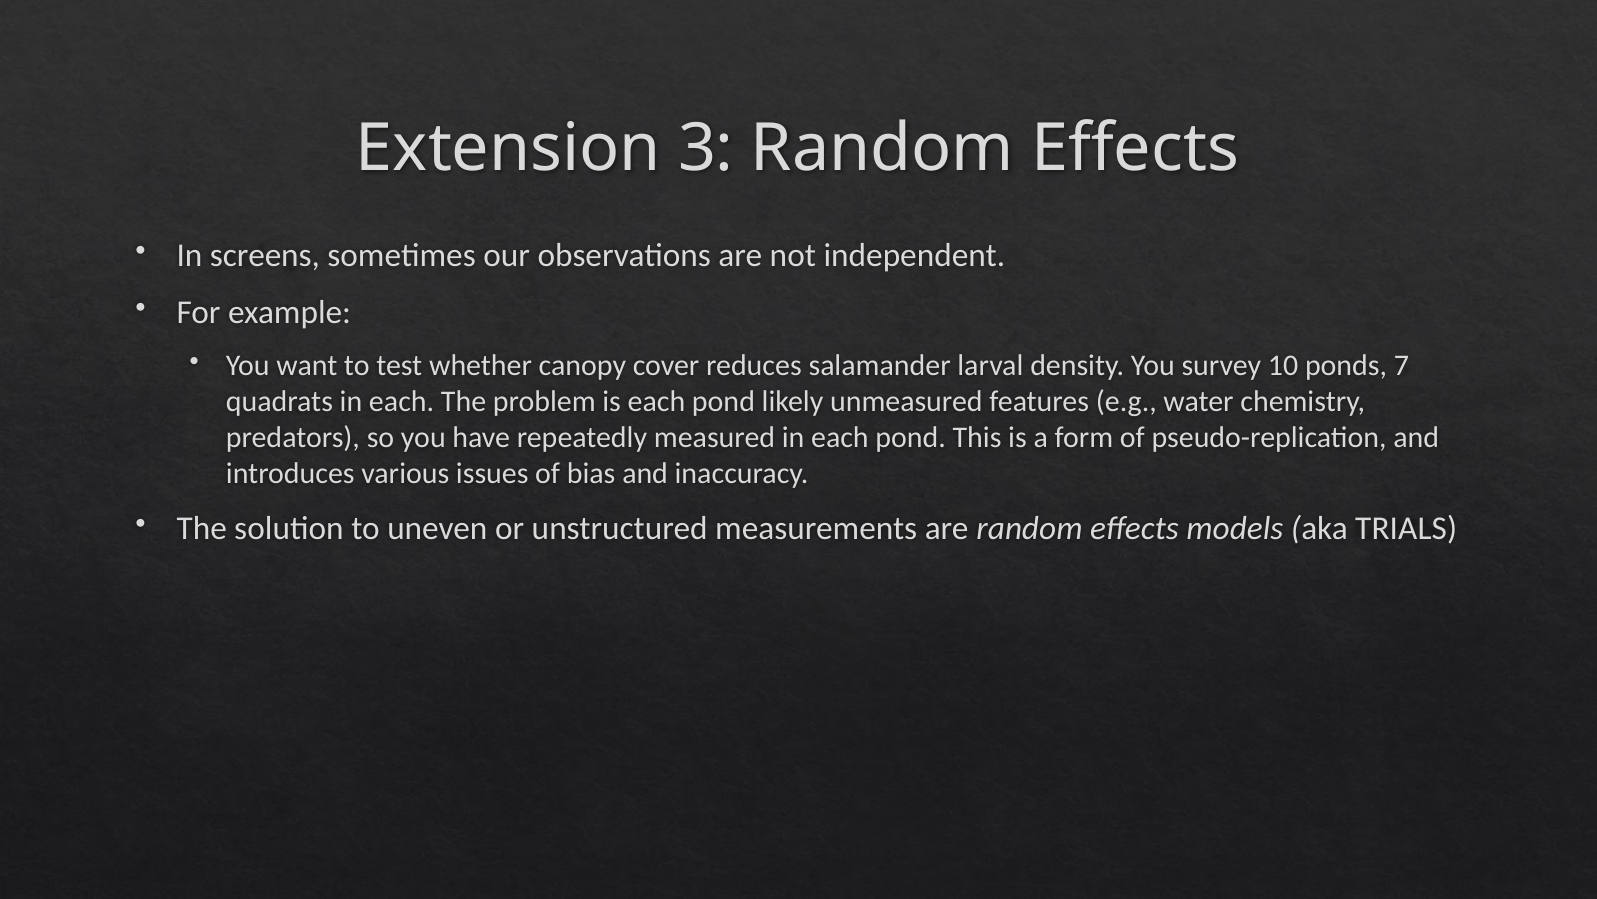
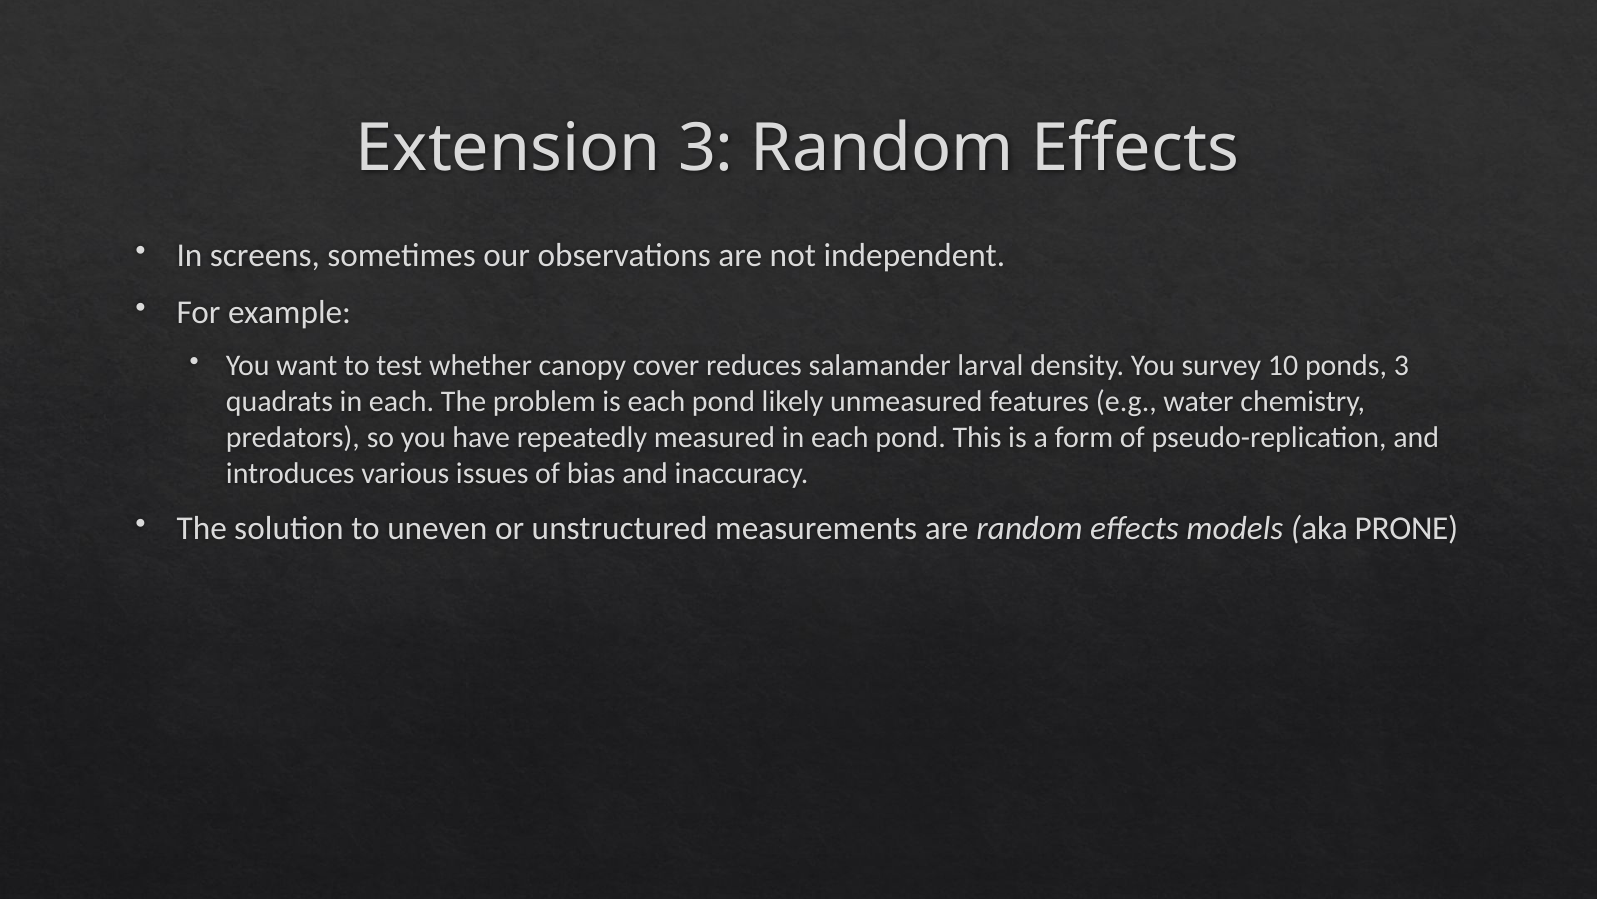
ponds 7: 7 -> 3 (1401, 365)
TRIALS: TRIALS -> PRONE (1406, 528)
